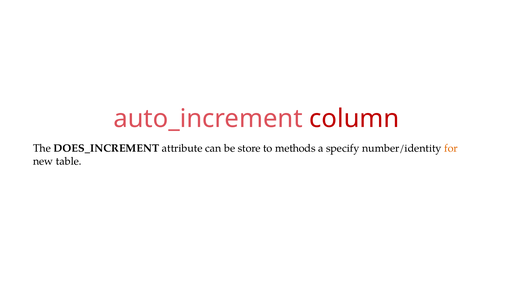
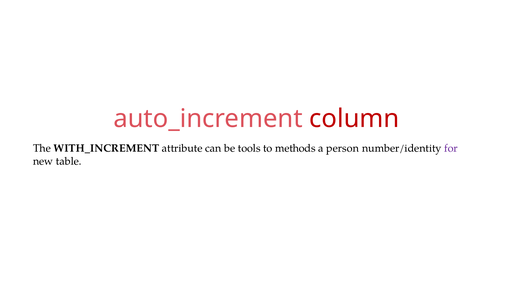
DOES_INCREMENT: DOES_INCREMENT -> WITH_INCREMENT (106, 148)
store: store -> tools (249, 148)
specify: specify -> person (343, 148)
for colour: orange -> purple (451, 148)
